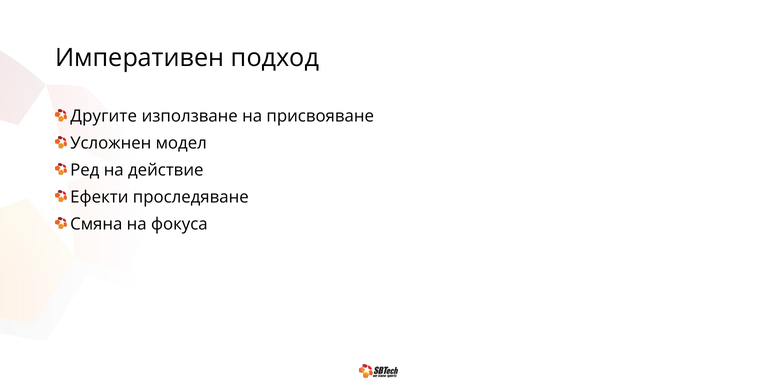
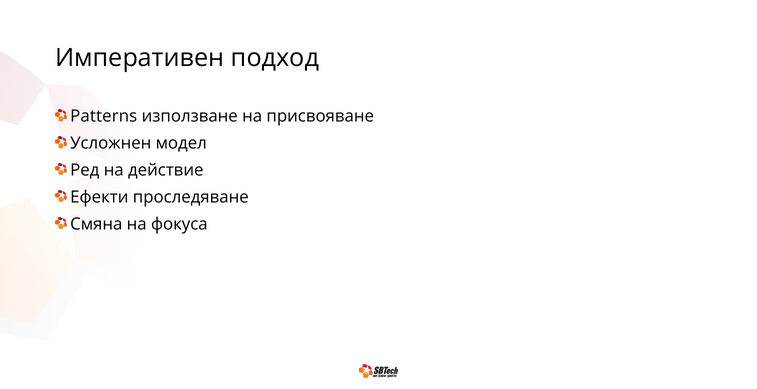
Другите: Другите -> Patterns (104, 116)
